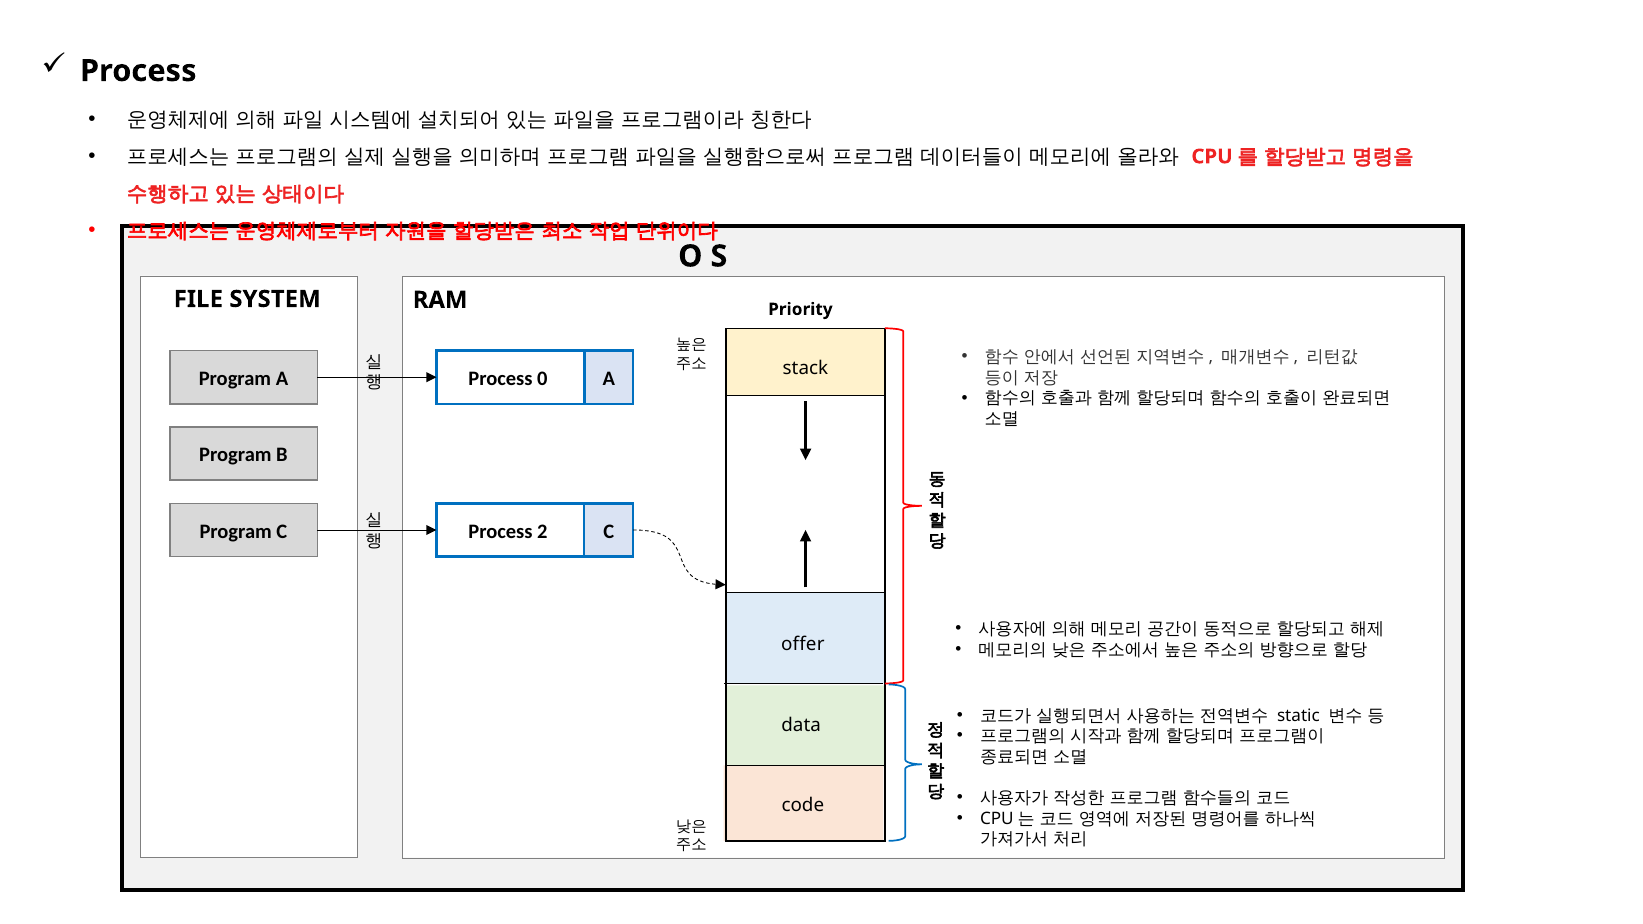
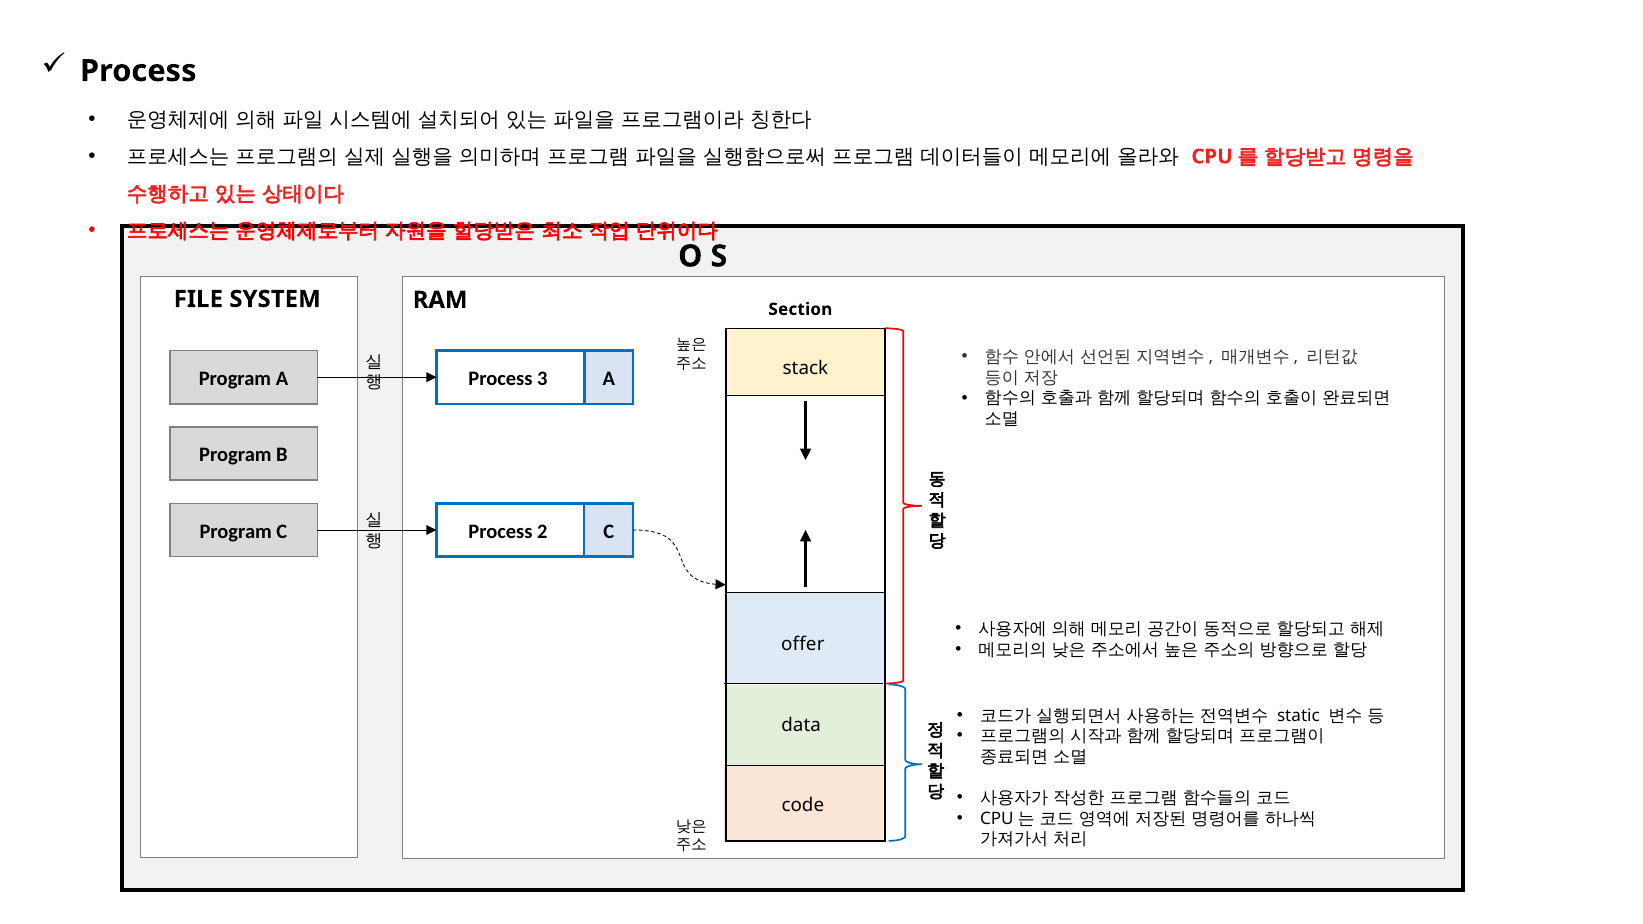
Priority: Priority -> Section (800, 309)
0: 0 -> 3 (542, 379)
